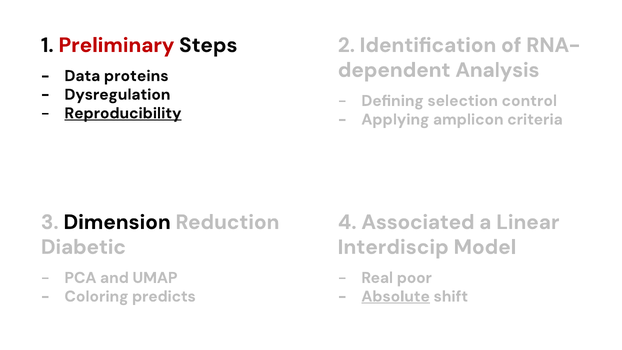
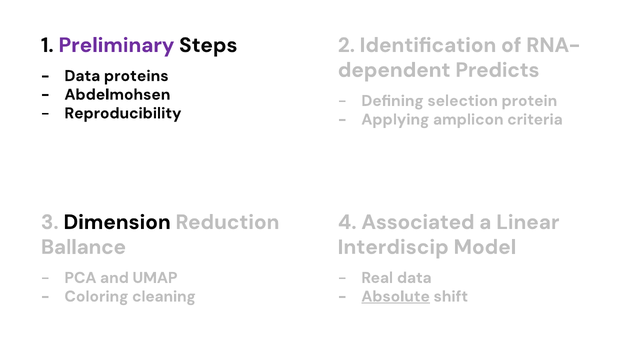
Preliminary colour: red -> purple (116, 45)
Analysis: Analysis -> Predicts (497, 70)
Dysregulation: Dysregulation -> Abdelmohsen (117, 95)
control: control -> protein (529, 101)
Reproducibility underline: present -> none (123, 113)
Diabetic: Diabetic -> Ballance (83, 247)
Real poor: poor -> data (414, 278)
predicts: predicts -> cleaning (164, 296)
